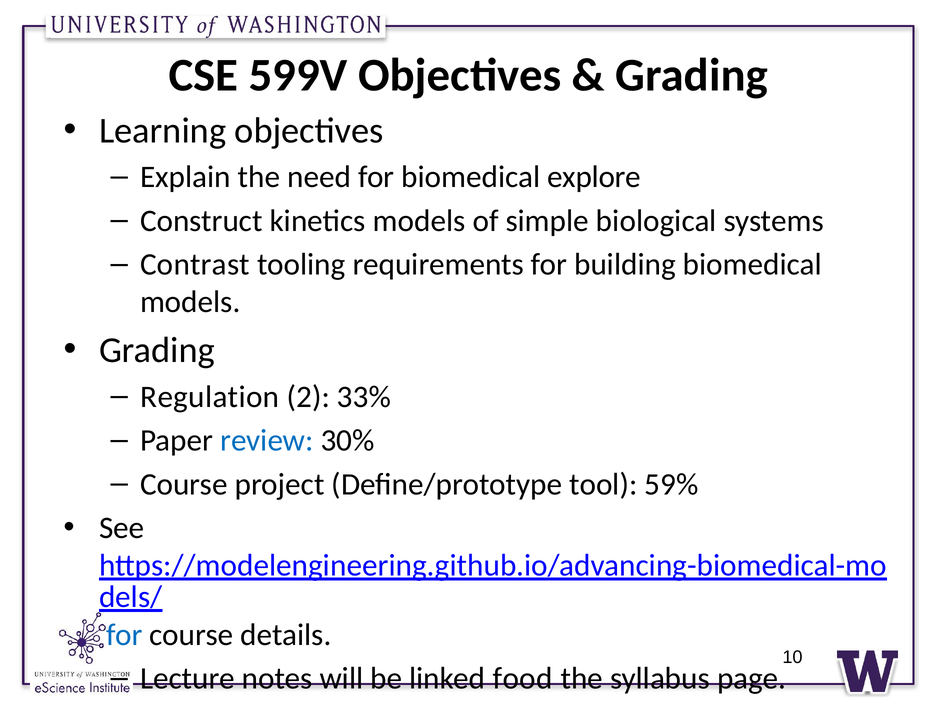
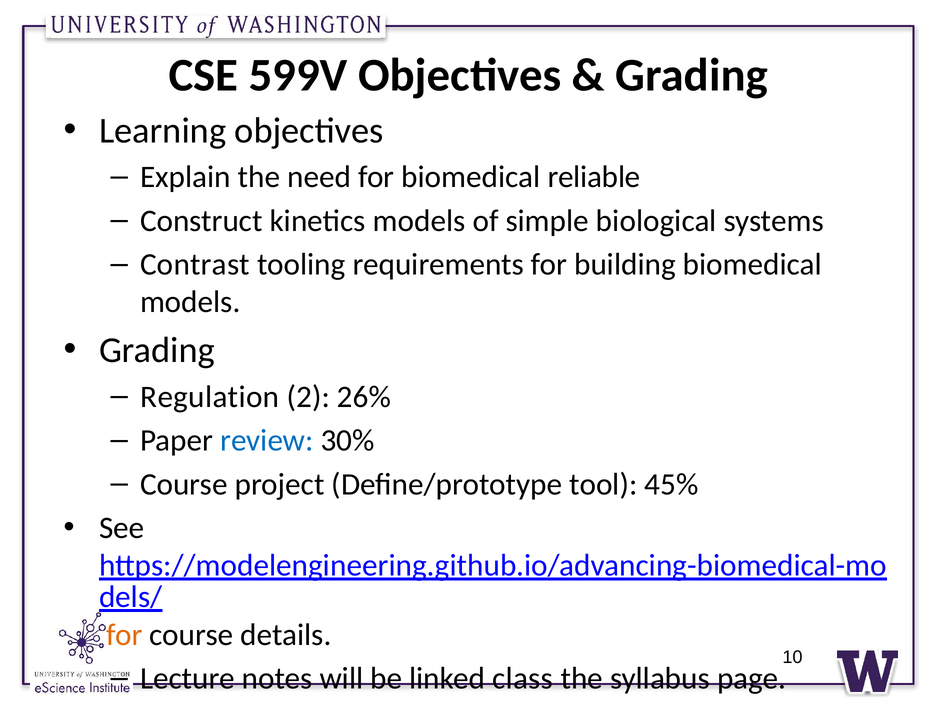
explore: explore -> reliable (594, 177)
33%: 33% -> 26% (364, 397)
59%: 59% -> 45% (671, 484)
for colour: blue -> orange (124, 635)
food: food -> class (523, 678)
